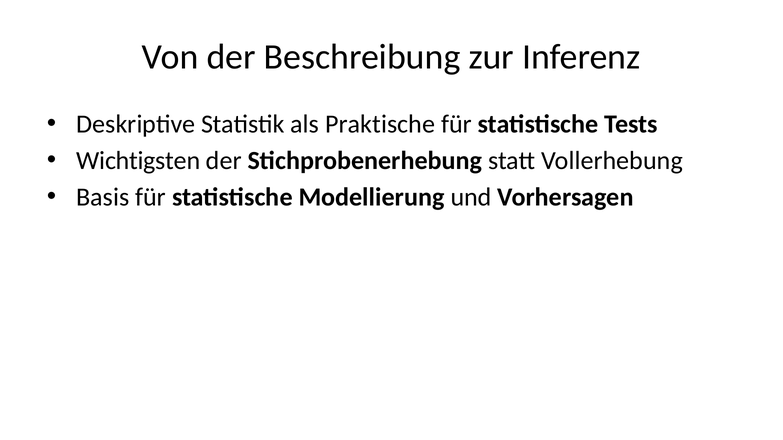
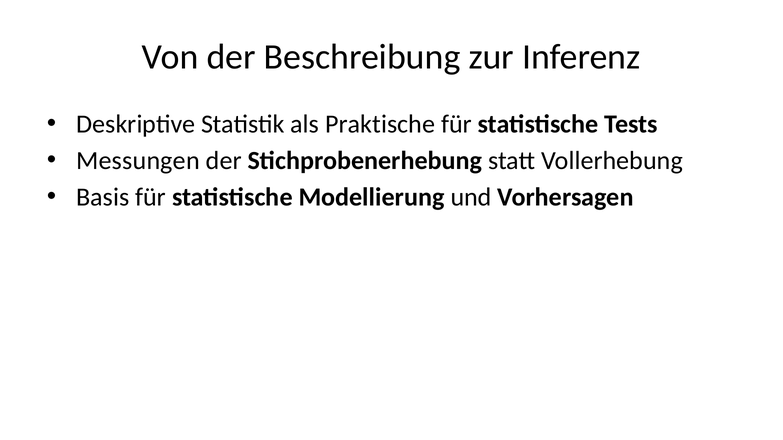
Wichtigsten: Wichtigsten -> Messungen (138, 161)
